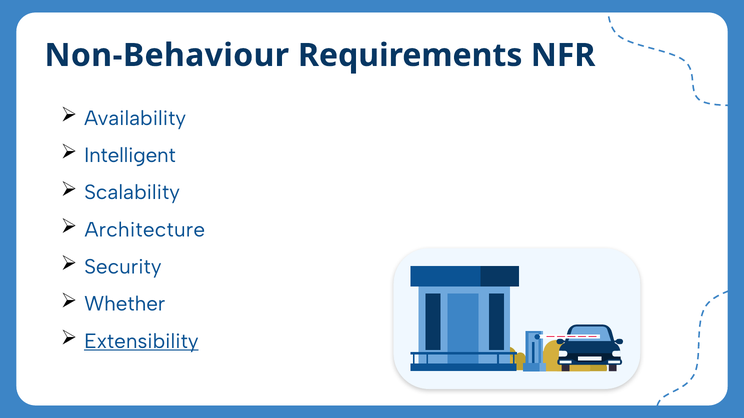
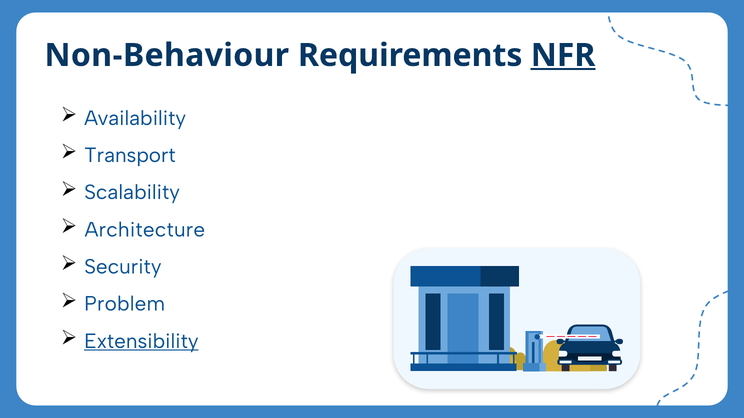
NFR underline: none -> present (563, 55)
Intelligent: Intelligent -> Transport (130, 156)
Whether: Whether -> Problem (125, 304)
